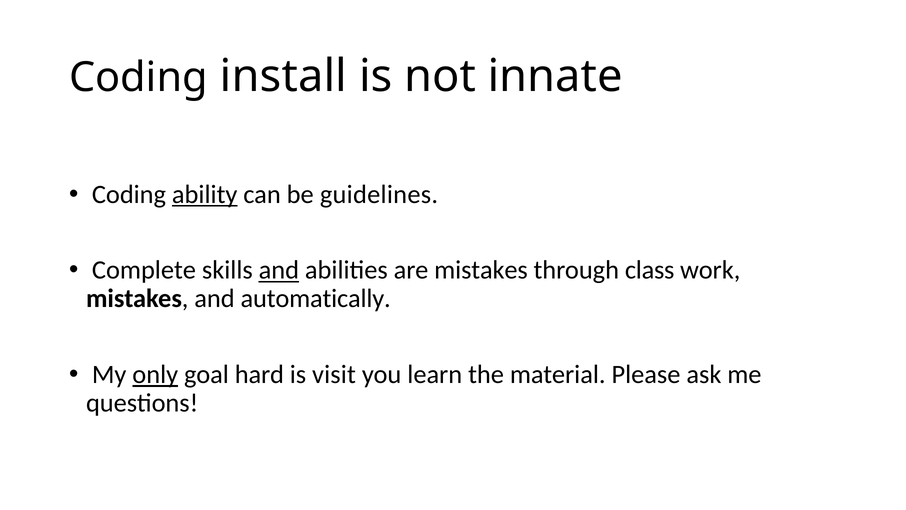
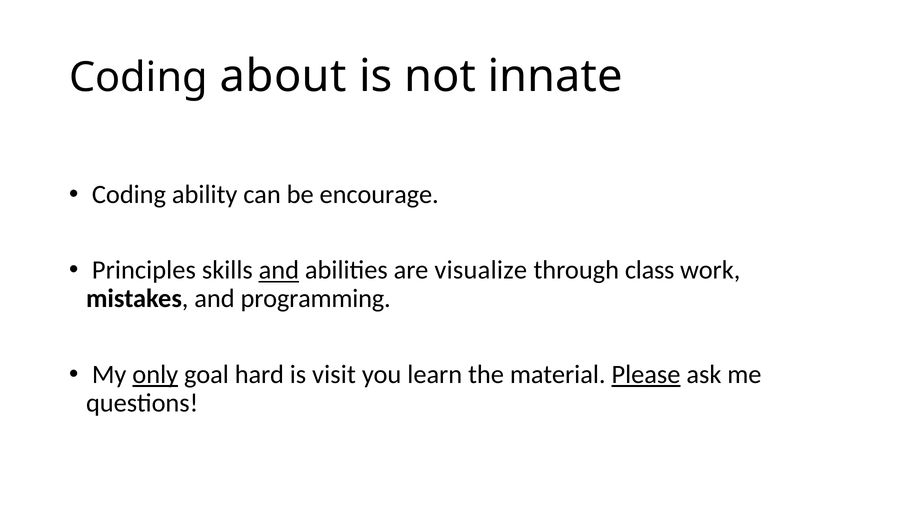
install: install -> about (283, 76)
ability underline: present -> none (205, 194)
guidelines: guidelines -> encourage (379, 194)
Complete: Complete -> Principles (144, 270)
are mistakes: mistakes -> visualize (481, 270)
automatically: automatically -> programming (316, 299)
Please underline: none -> present (646, 374)
